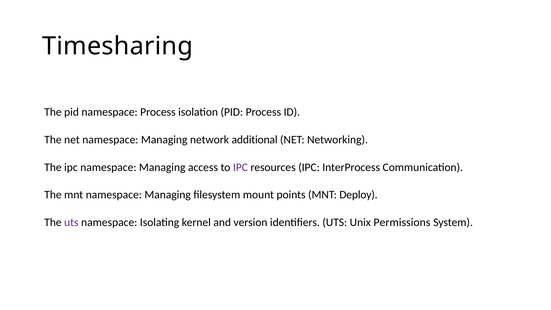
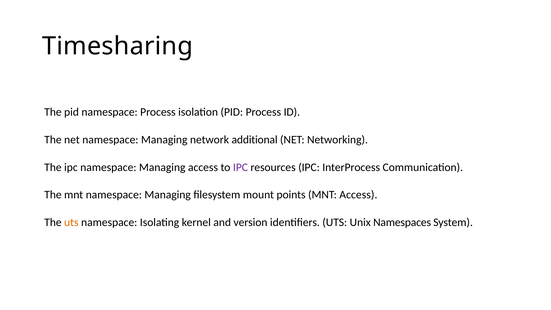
MNT Deploy: Deploy -> Access (358, 195)
uts colour: purple -> orange (71, 222)
Permissions: Permissions -> Namespaces (402, 222)
